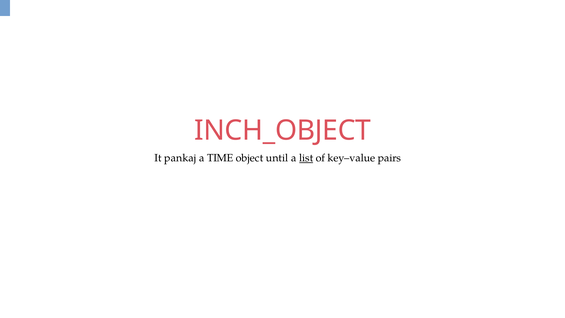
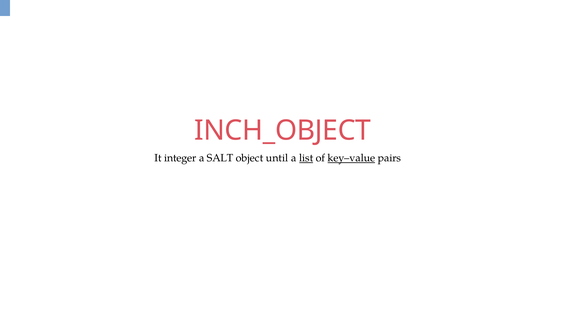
pankaj: pankaj -> integer (180, 158)
TIME: TIME -> SALT (220, 158)
key–value underline: none -> present (351, 158)
